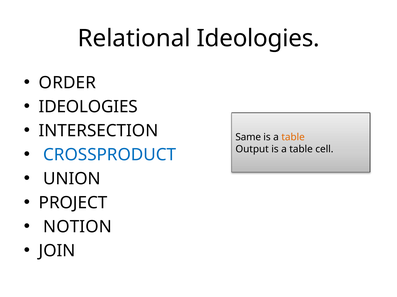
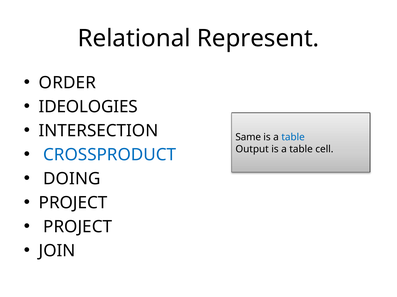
Relational Ideologies: Ideologies -> Represent (258, 38)
table colour: orange -> blue (293, 138)
UNION: UNION -> DOING (72, 179)
NOTION: NOTION -> PROJECT (78, 227)
